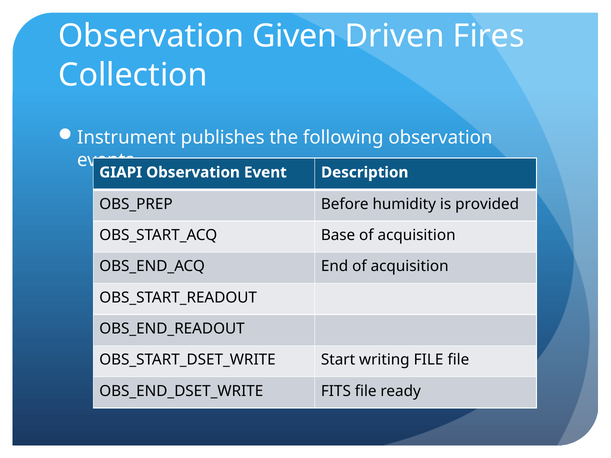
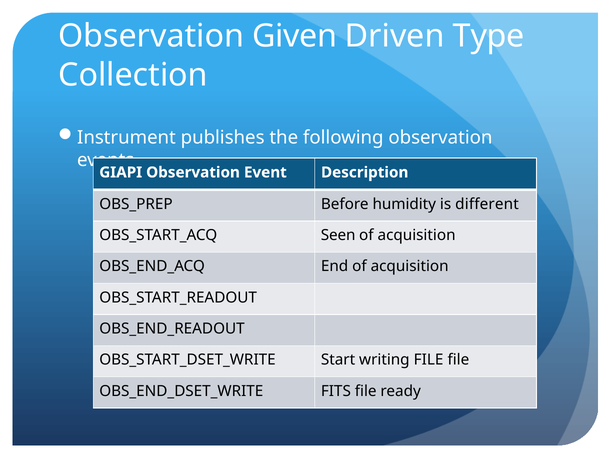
Fires: Fires -> Type (489, 36)
provided: provided -> different (487, 204)
Base: Base -> Seen (338, 235)
